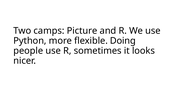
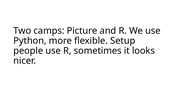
Doing: Doing -> Setup (123, 41)
